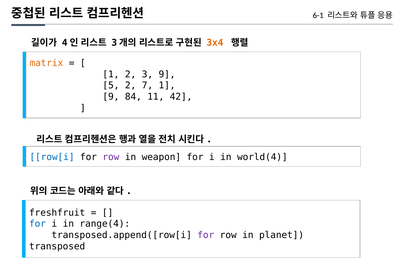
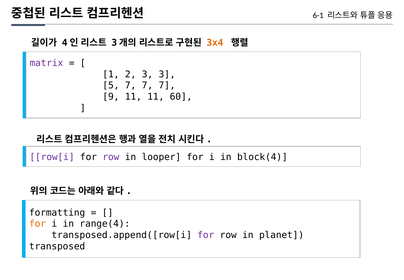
matrix colour: orange -> purple (46, 63)
3 9: 9 -> 3 (167, 74)
5 2: 2 -> 7 (131, 85)
1: 1 -> 7 (167, 85)
9 84: 84 -> 11 (133, 97)
42: 42 -> 60 (181, 97)
row[i colour: blue -> purple (52, 157)
weapon: weapon -> looper (161, 157)
world(4: world(4 -> block(4 (262, 157)
freshfruit: freshfruit -> formatting (57, 212)
for colour: blue -> orange (38, 224)
